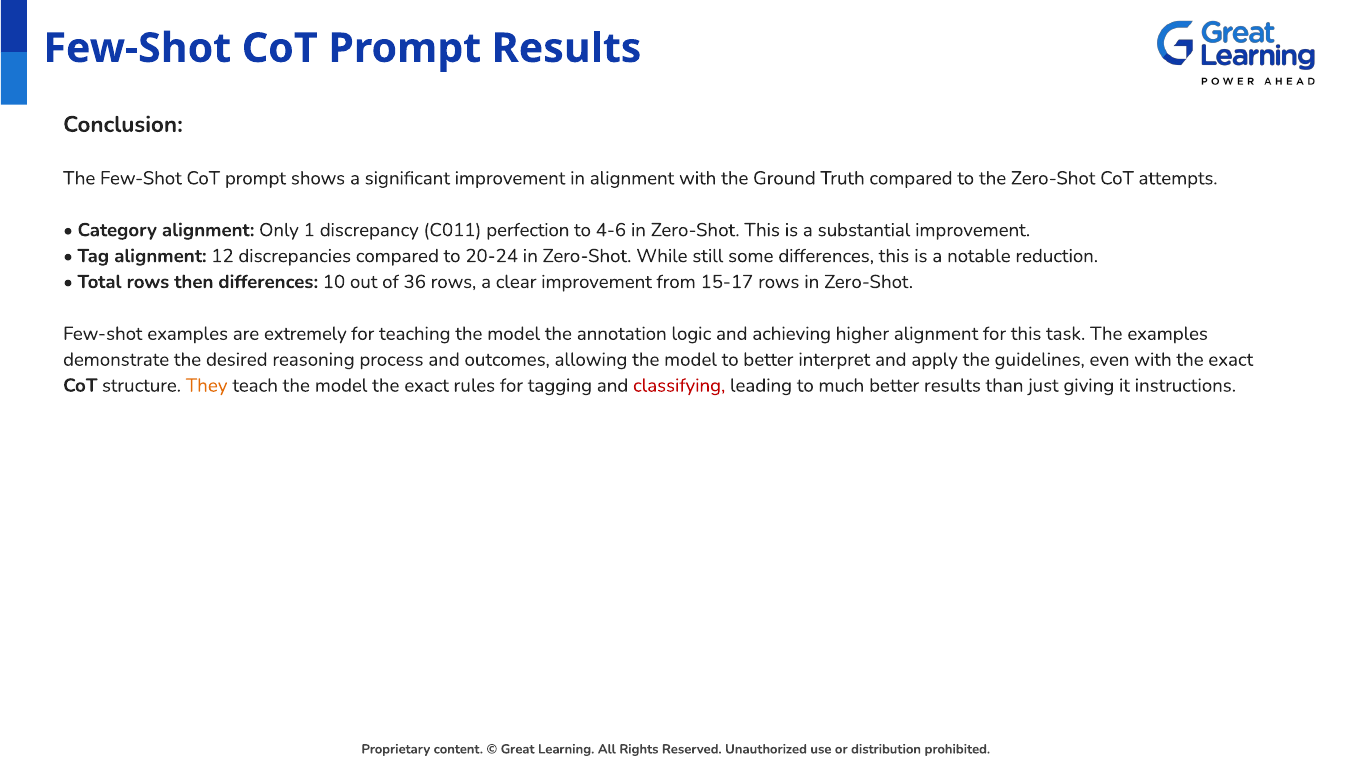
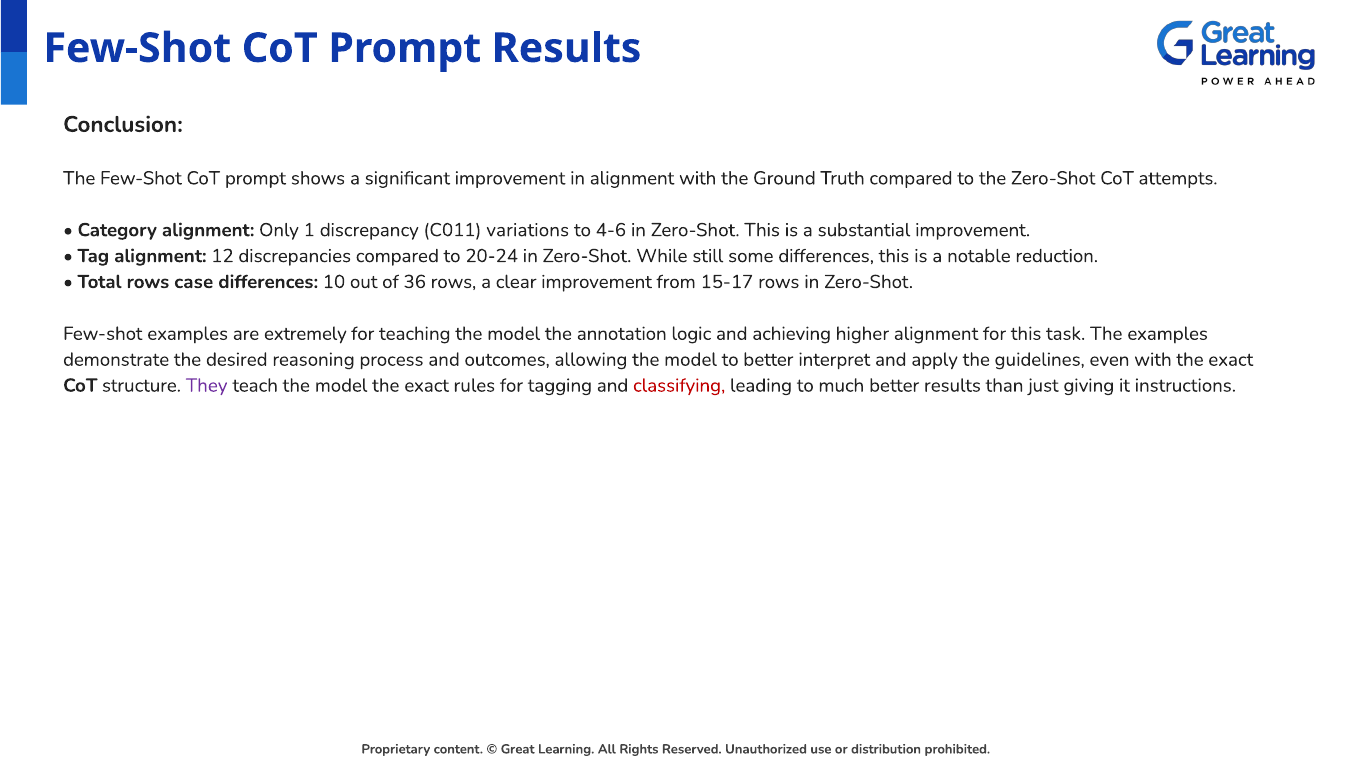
perfection: perfection -> variations (528, 230)
then: then -> case (194, 282)
They colour: orange -> purple (207, 385)
